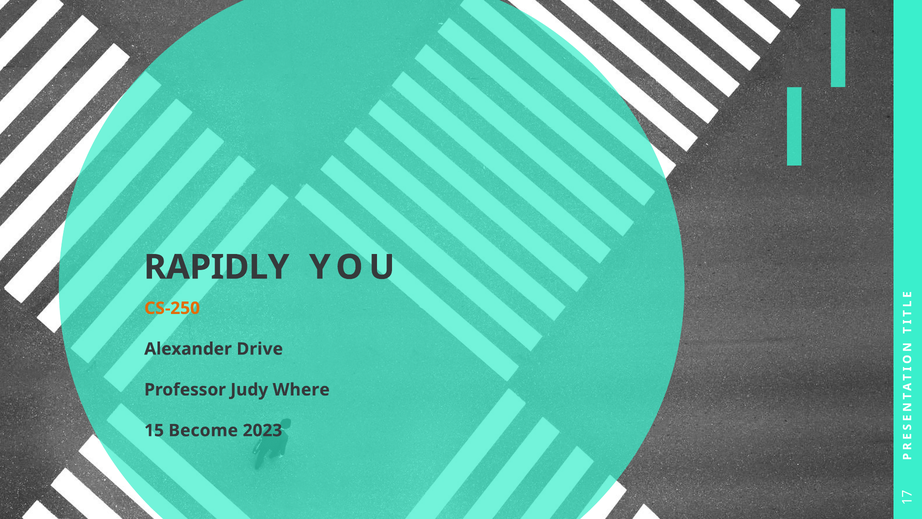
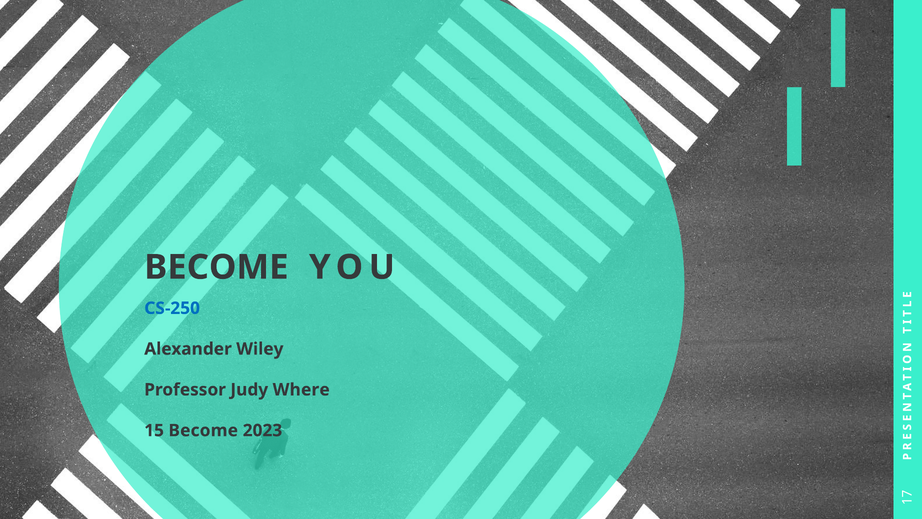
RAPIDLY: RAPIDLY -> BECOME (216, 267)
CS-250 colour: orange -> blue (172, 308)
Drive: Drive -> Wiley (260, 349)
